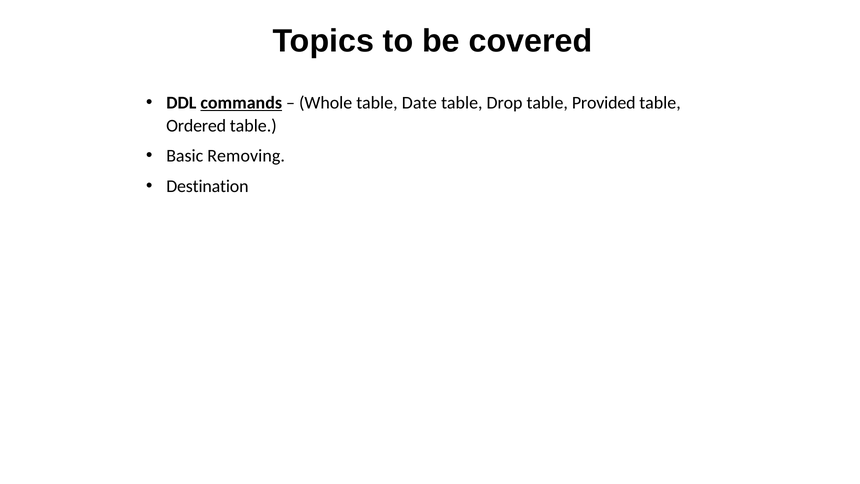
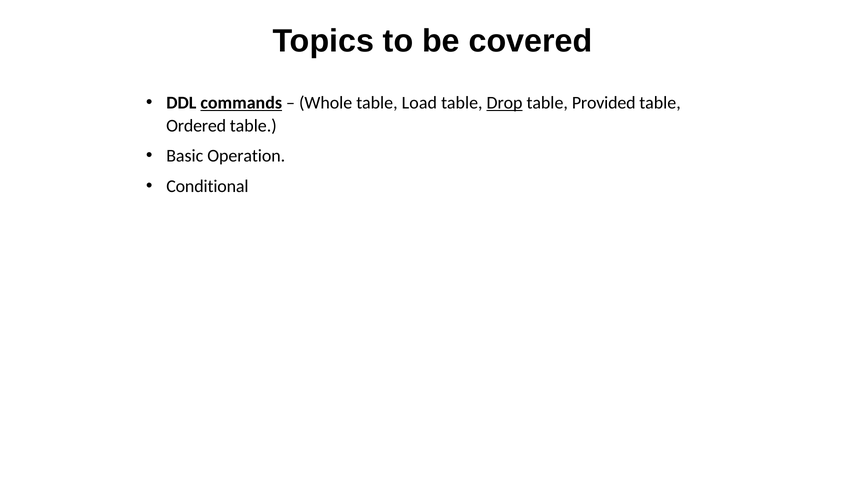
Date: Date -> Load (419, 103)
Drop underline: none -> present (505, 103)
Removing: Removing -> Operation (246, 156)
Destination: Destination -> Conditional (207, 186)
